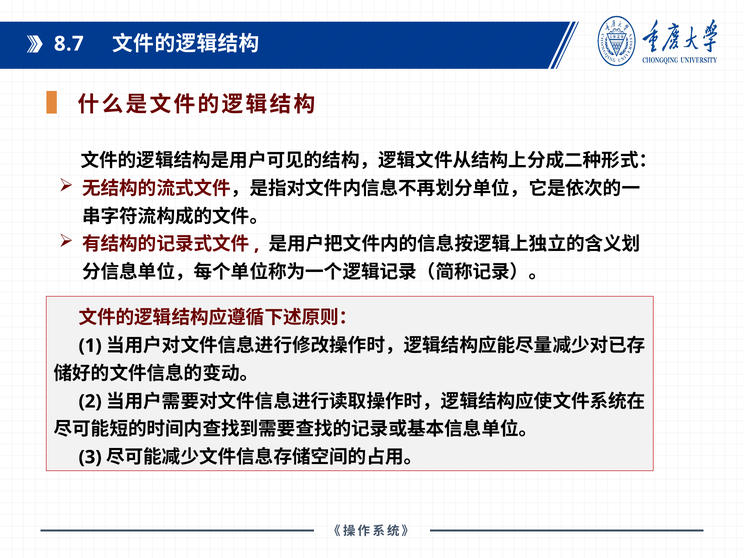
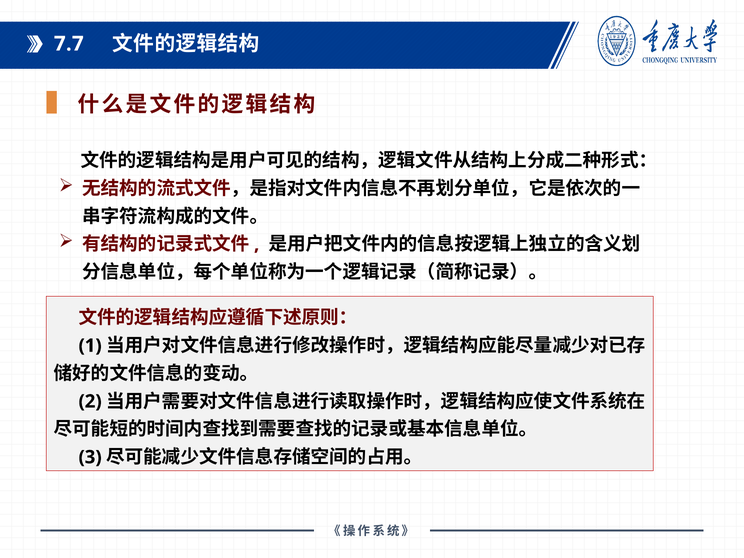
8.7: 8.7 -> 7.7 (69, 44)
